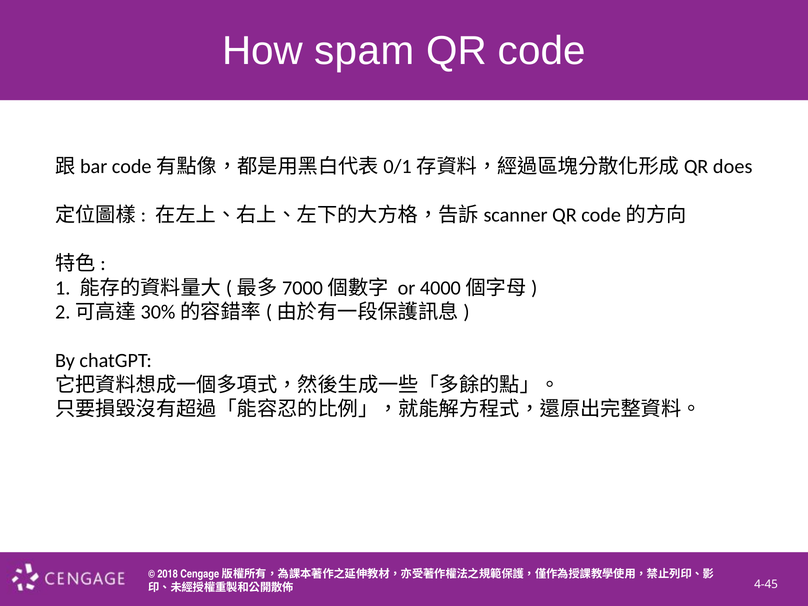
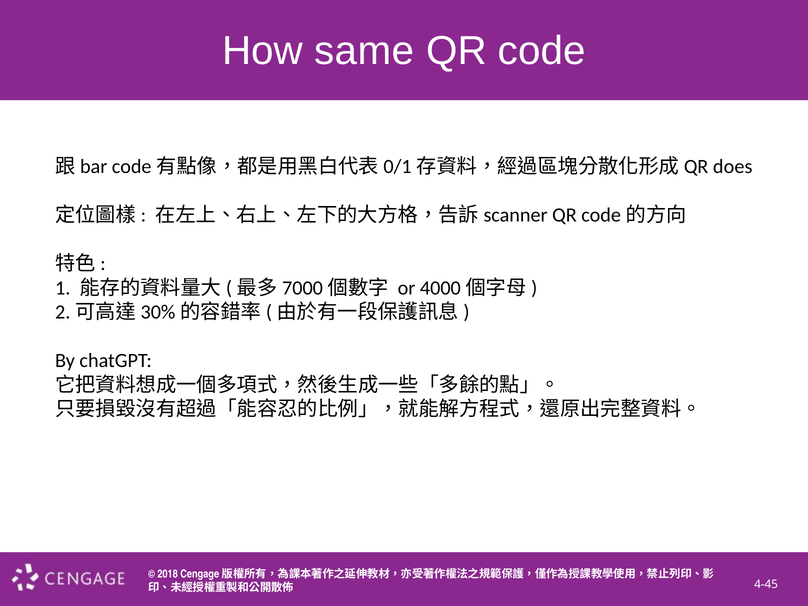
spam: spam -> same (364, 51)
